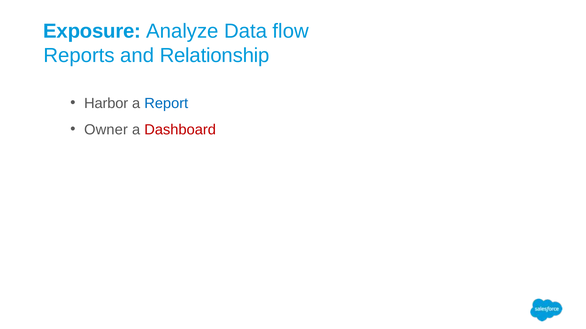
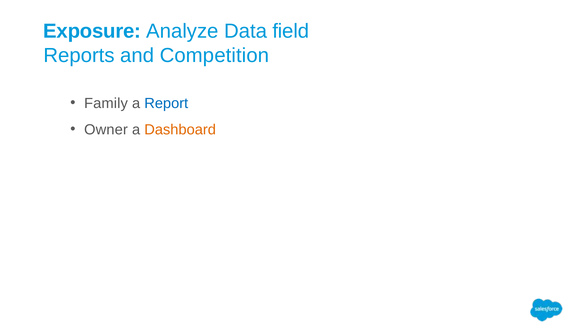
flow: flow -> field (291, 31)
Relationship: Relationship -> Competition (214, 55)
Harbor: Harbor -> Family (106, 103)
Dashboard colour: red -> orange (180, 130)
